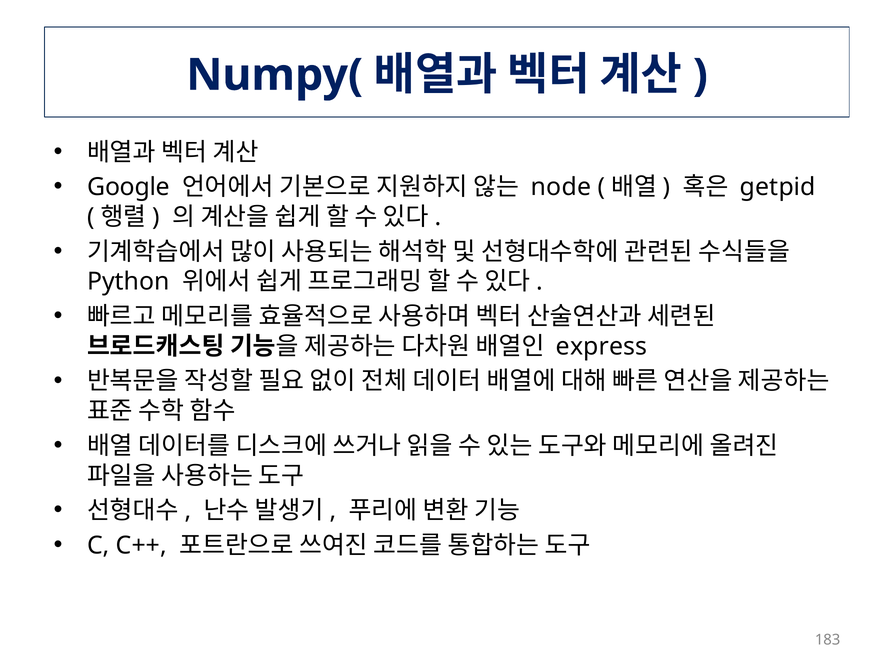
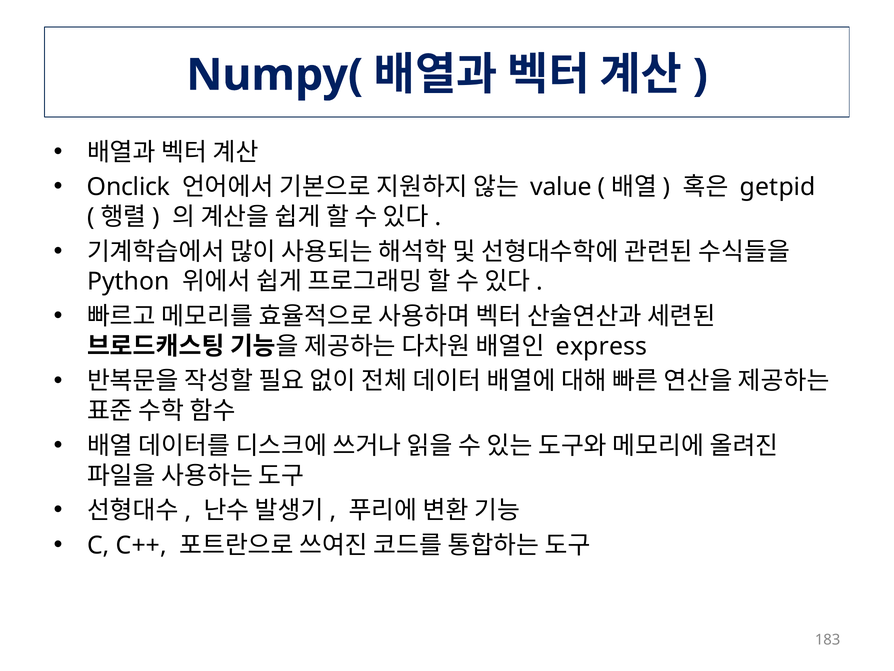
Google: Google -> Onclick (129, 187)
node: node -> value (561, 187)
